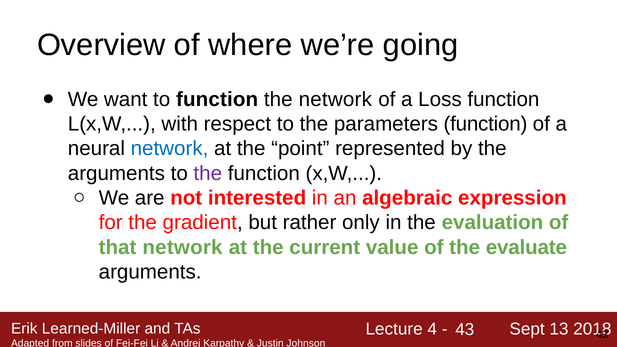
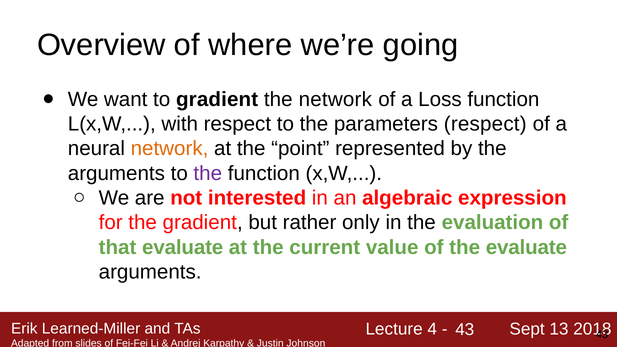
to function: function -> gradient (217, 99)
parameters function: function -> respect (485, 124)
network colour: blue -> orange (170, 149)
that network: network -> evaluate (183, 247)
